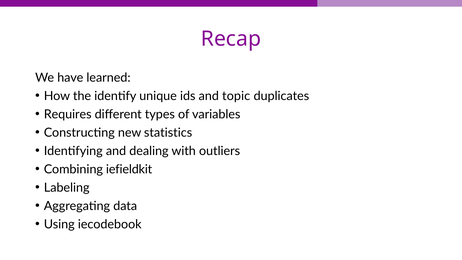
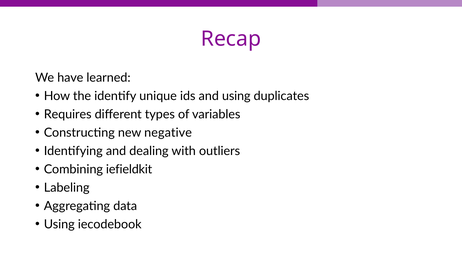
and topic: topic -> using (236, 96)
statistics: statistics -> negative (168, 133)
